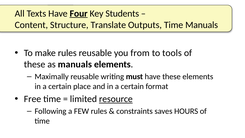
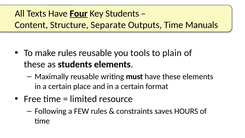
Translate: Translate -> Separate (108, 25)
from: from -> tools (140, 53)
tools: tools -> plain (172, 53)
as manuals: manuals -> students (75, 64)
resource underline: present -> none (116, 99)
